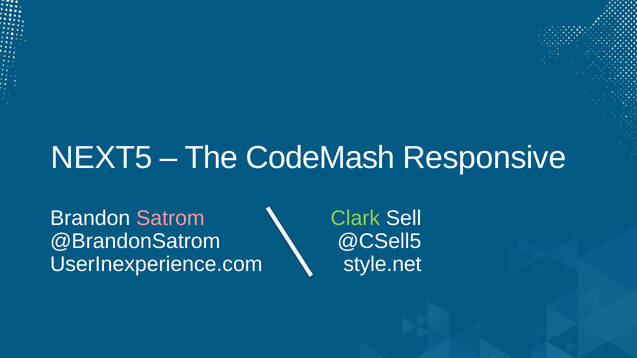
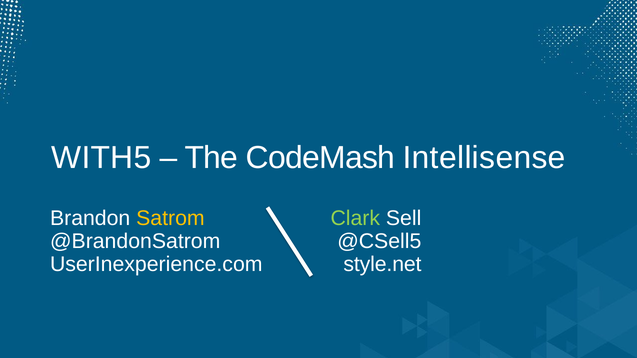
NEXT5: NEXT5 -> WITH5 (101, 158)
Responsive: Responsive -> Intellisense (484, 158)
Satrom colour: pink -> yellow (170, 219)
